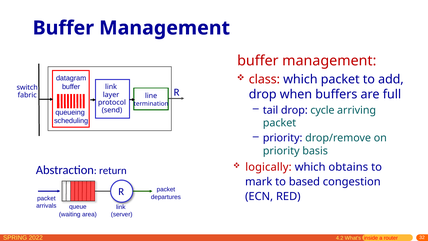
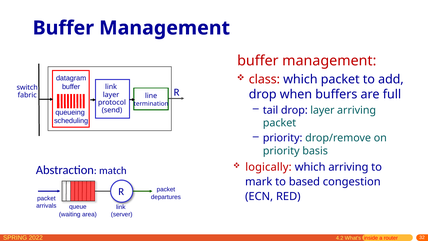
drop cycle: cycle -> layer (322, 110)
which obtains: obtains -> arriving (348, 167)
return: return -> match (113, 170)
